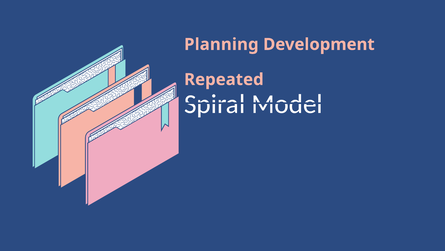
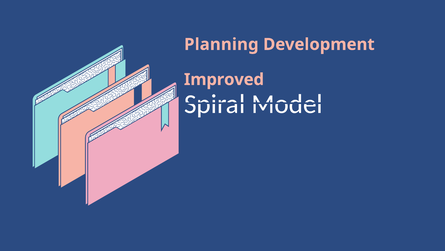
Repeated: Repeated -> Improved (224, 79)
